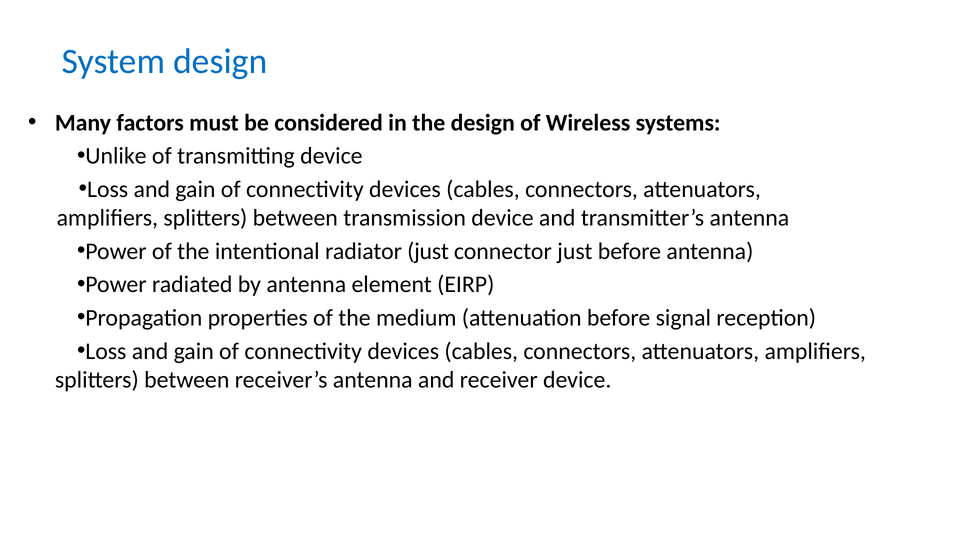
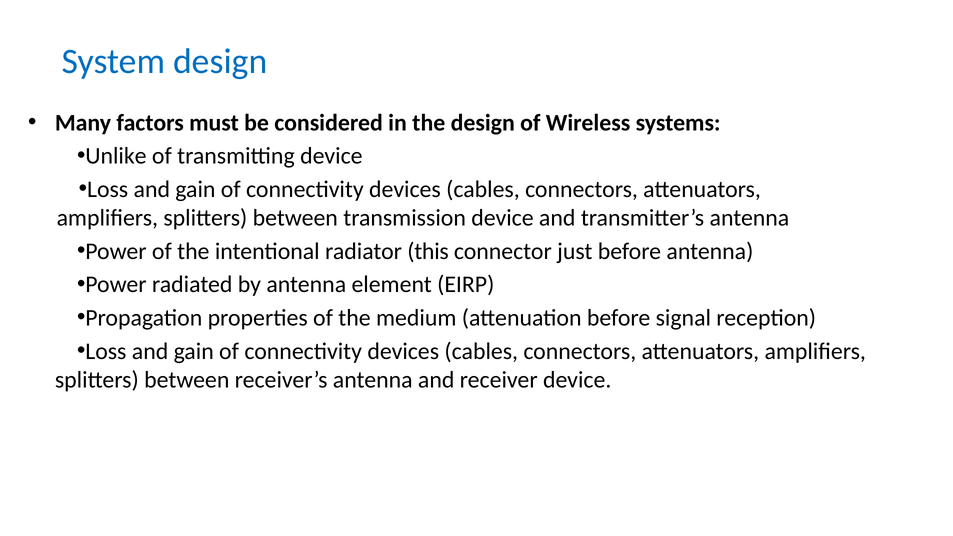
radiator just: just -> this (428, 251)
